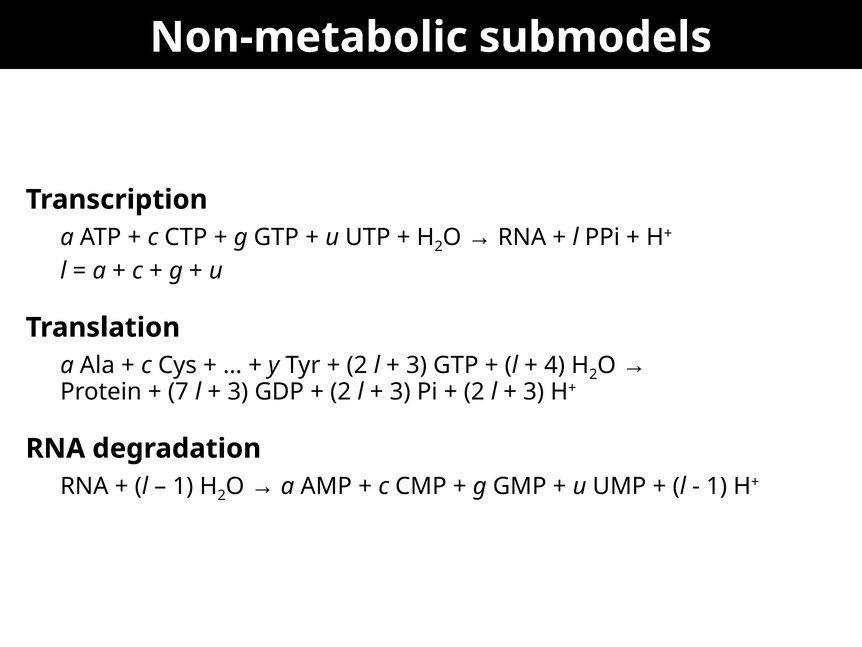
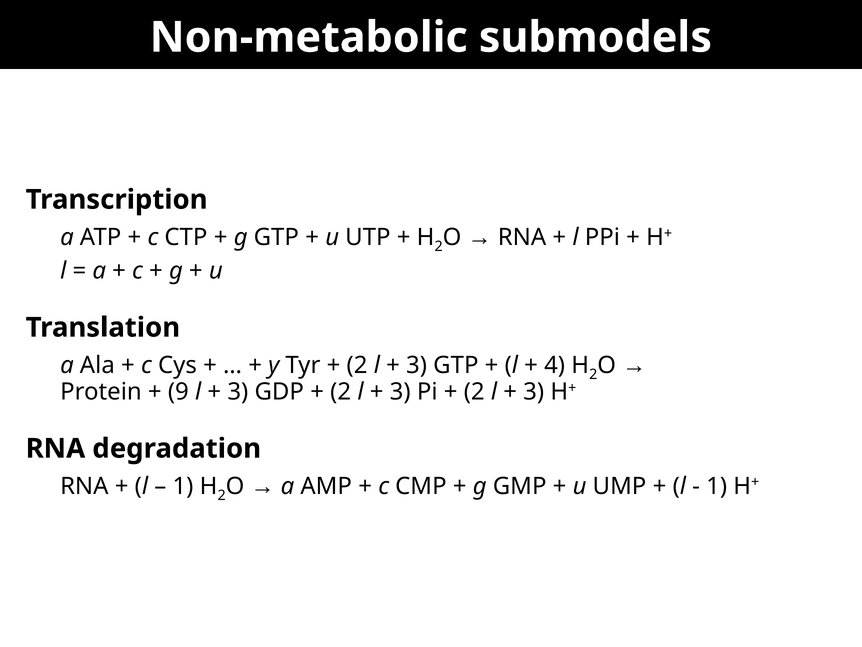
7: 7 -> 9 (178, 392)
